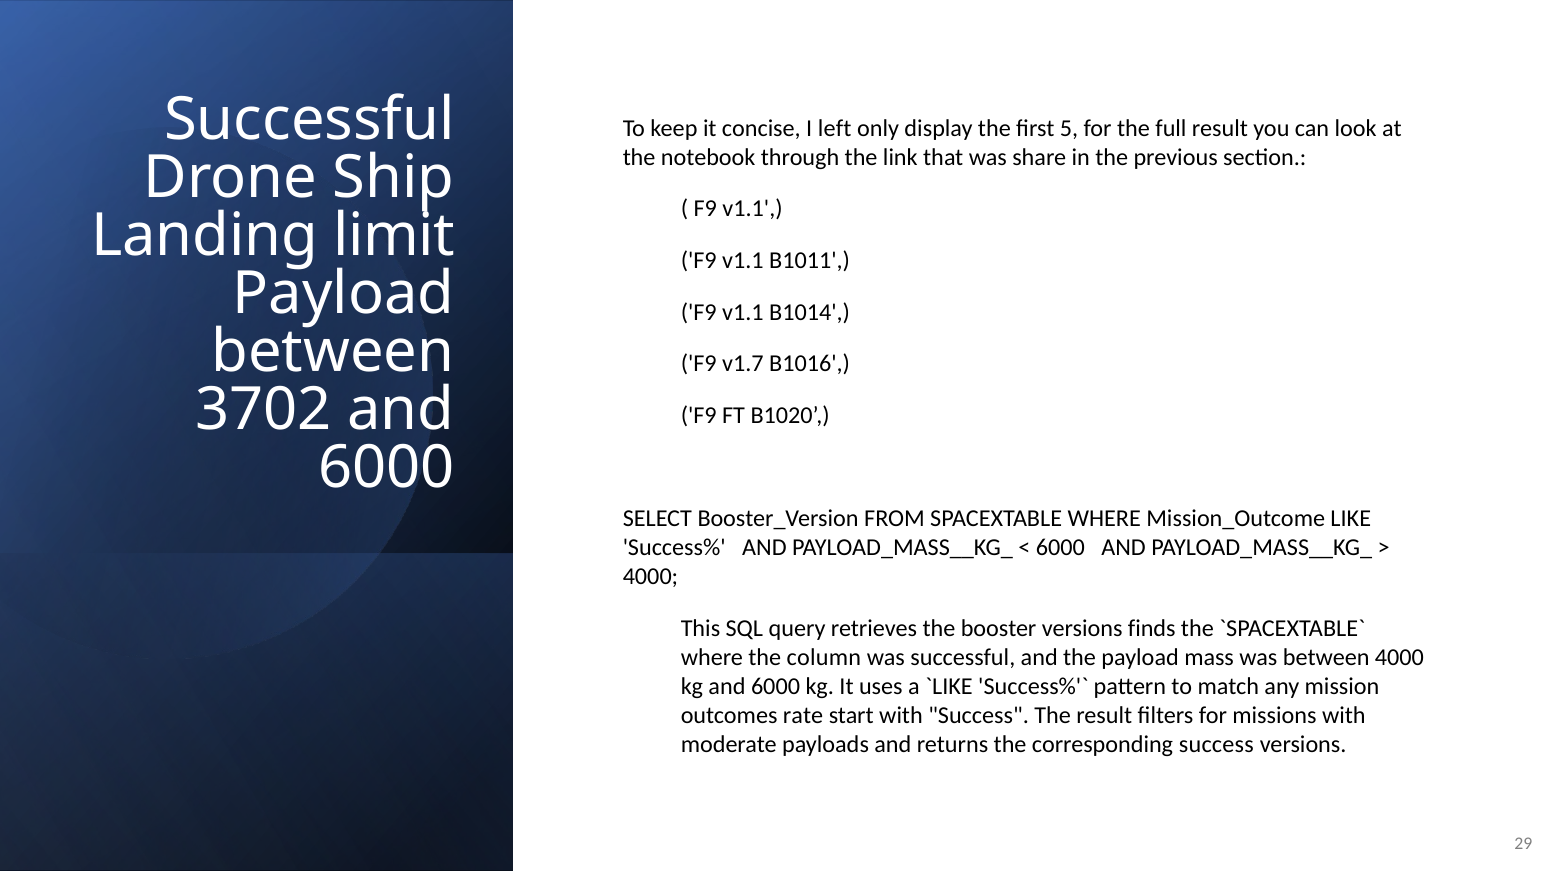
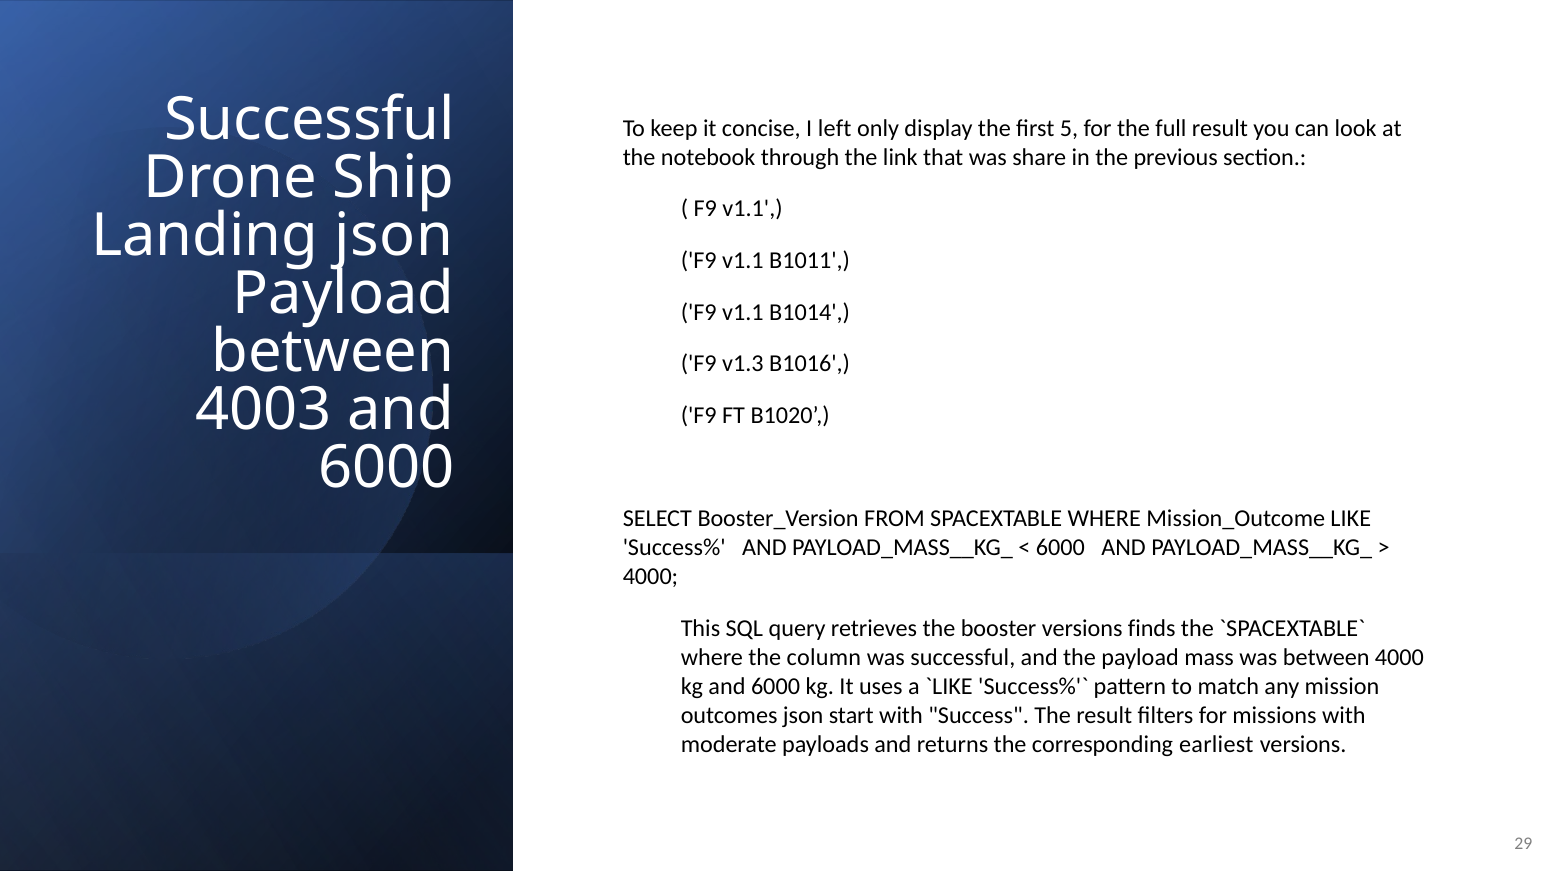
Landing limit: limit -> json (394, 236)
v1.7: v1.7 -> v1.3 (743, 364)
3702: 3702 -> 4003 (264, 410)
outcomes rate: rate -> json (803, 716)
corresponding success: success -> earliest (1216, 745)
